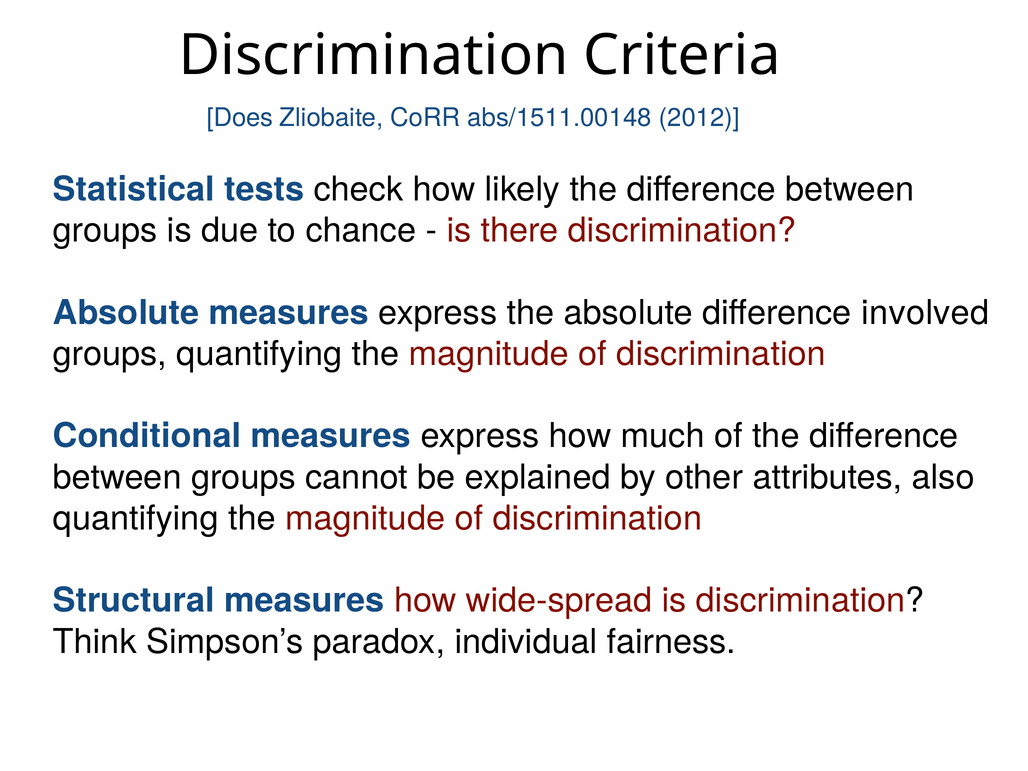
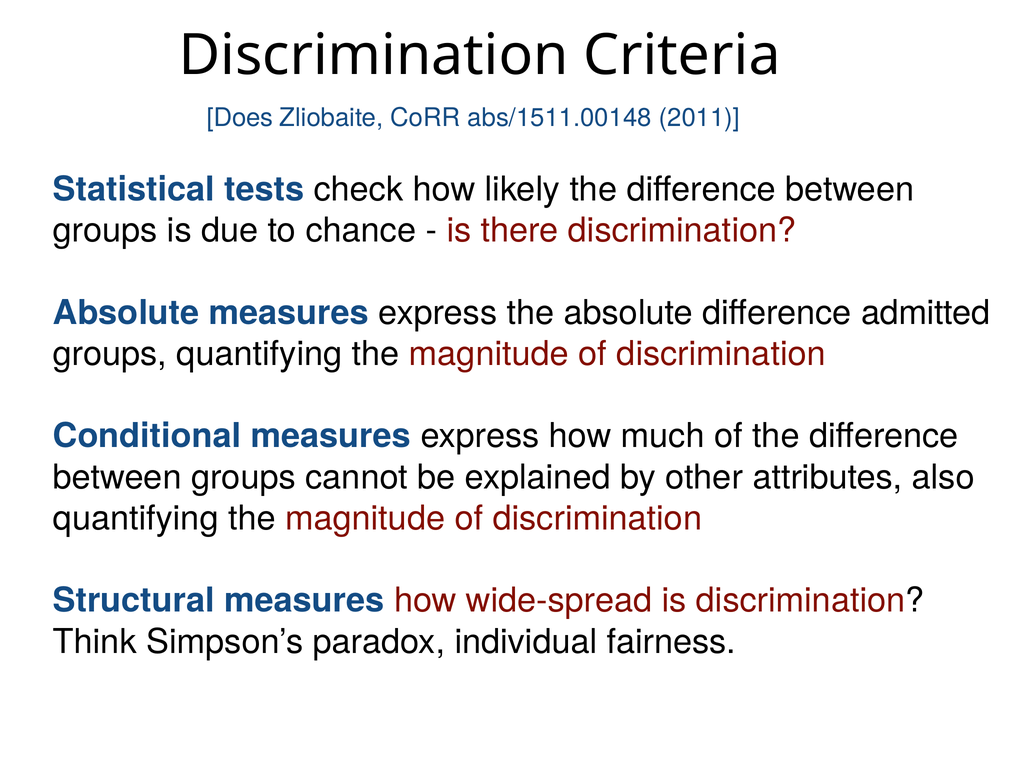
2012: 2012 -> 2011 (699, 118)
involved: involved -> admitted (926, 313)
